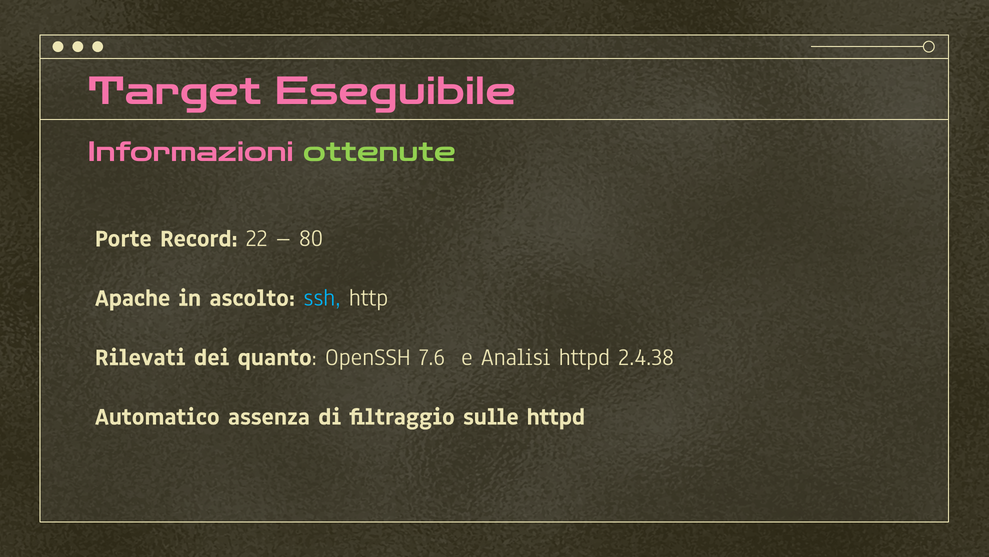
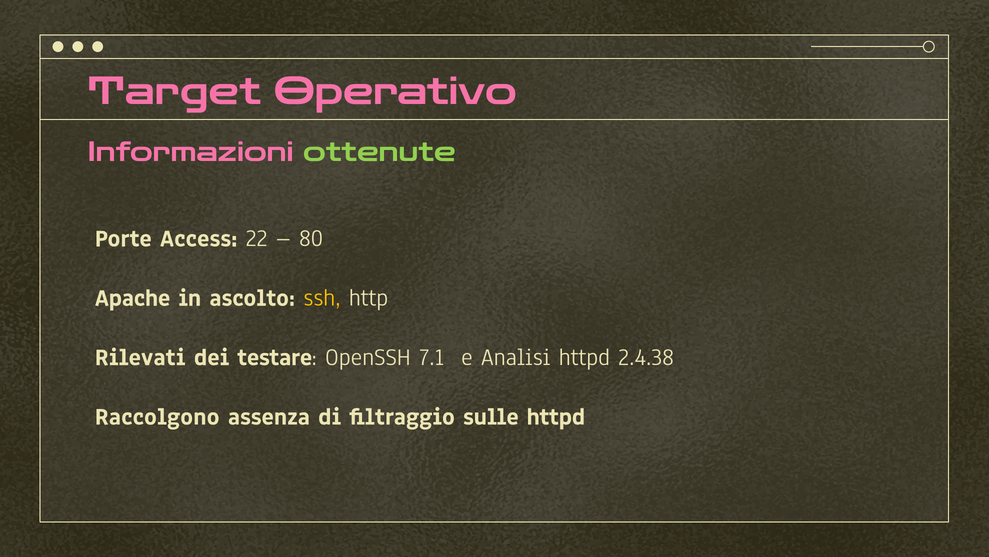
Eseguibile: Eseguibile -> Operativo (396, 92)
Record: Record -> Access (199, 238)
ssh colour: light blue -> yellow (322, 297)
quanto: quanto -> testare (275, 357)
7.6: 7.6 -> 7.1 (432, 357)
Automatico: Automatico -> Raccolgono (157, 416)
